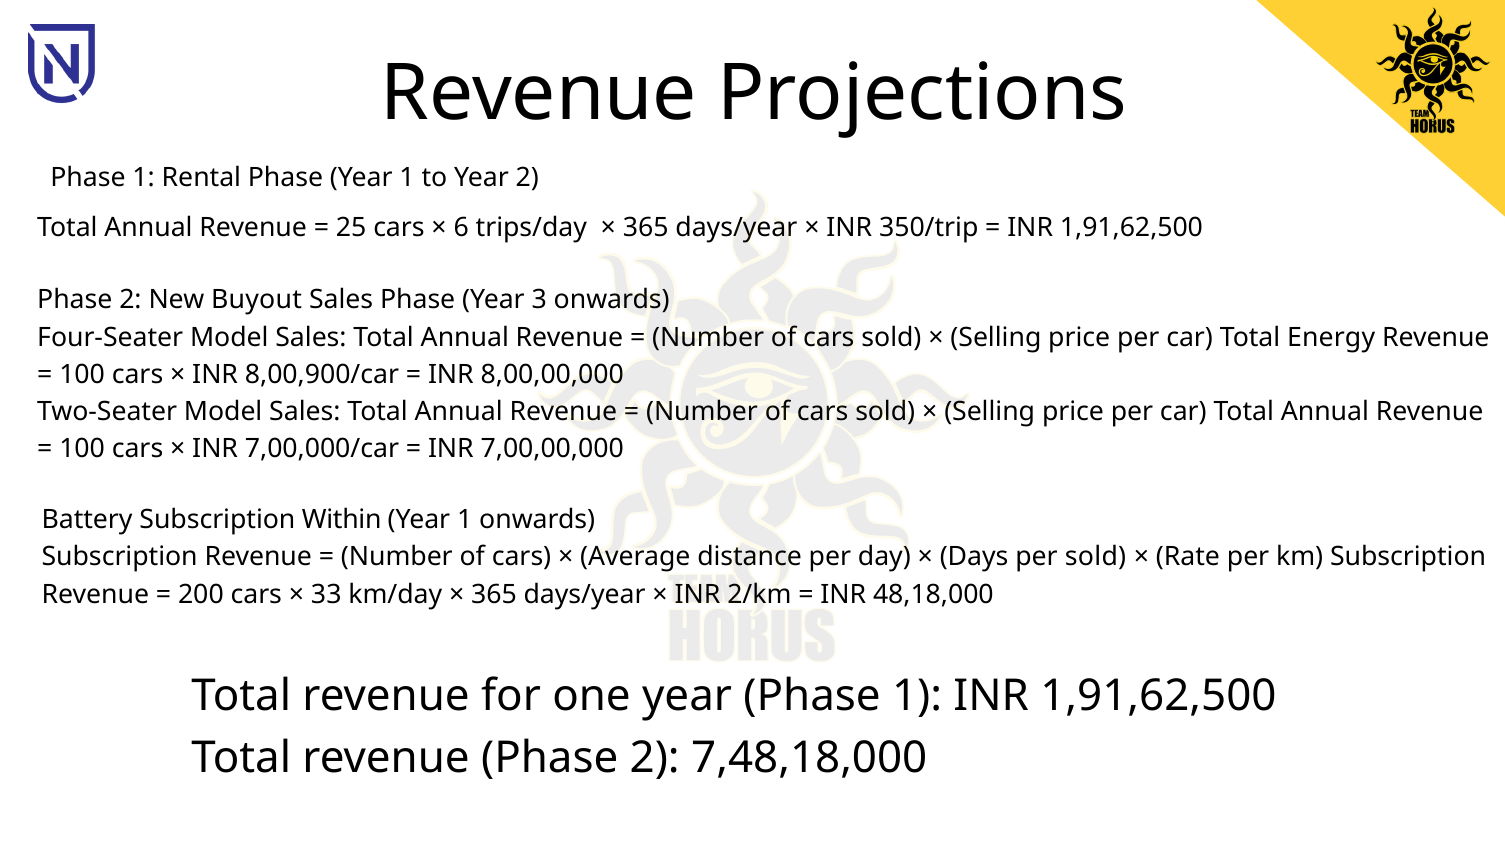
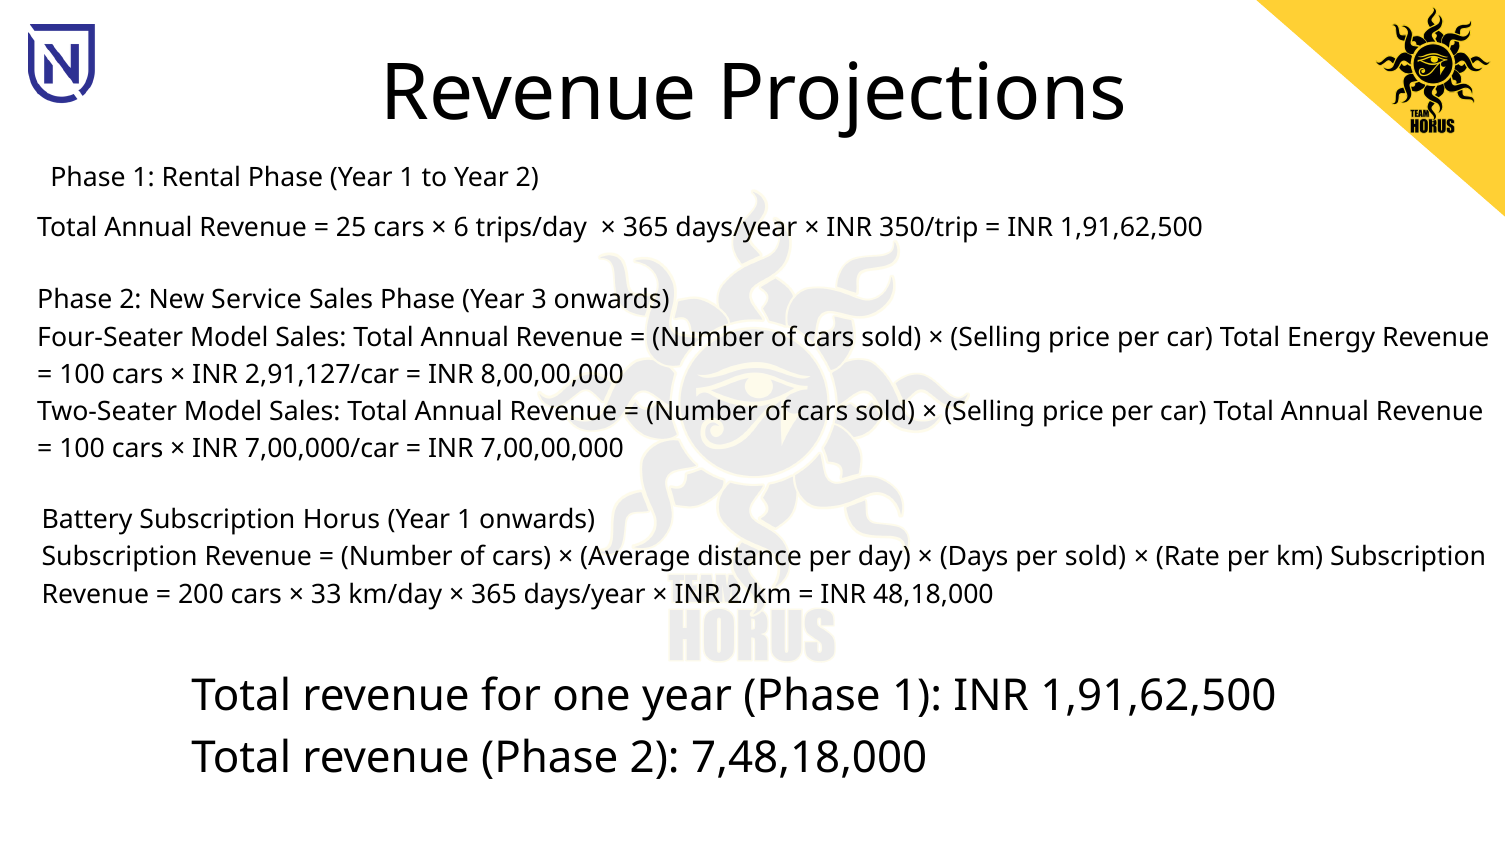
Buyout: Buyout -> Service (256, 300)
8,00,900/car: 8,00,900/car -> 2,91,127/car (322, 374)
Within: Within -> Horus (341, 520)
